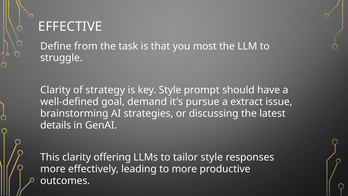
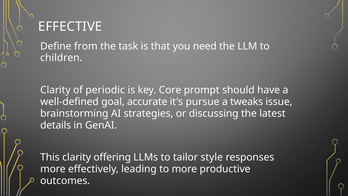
most: most -> need (205, 46)
struggle: struggle -> children (61, 58)
strategy: strategy -> periodic (105, 90)
key Style: Style -> Core (170, 90)
demand: demand -> accurate (147, 102)
extract: extract -> tweaks (247, 102)
